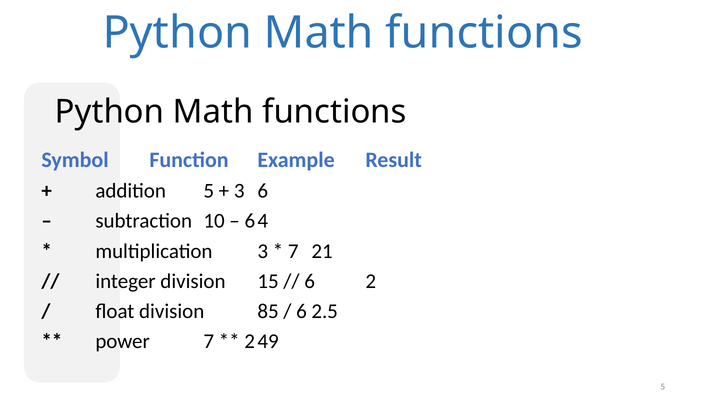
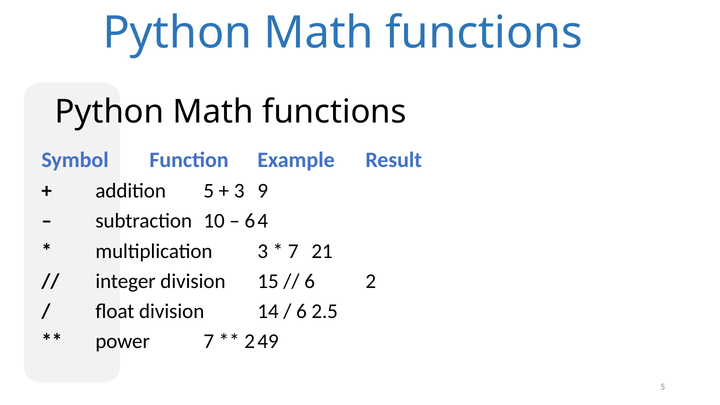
3 6: 6 -> 9 (263, 191)
85: 85 -> 14 (268, 311)
